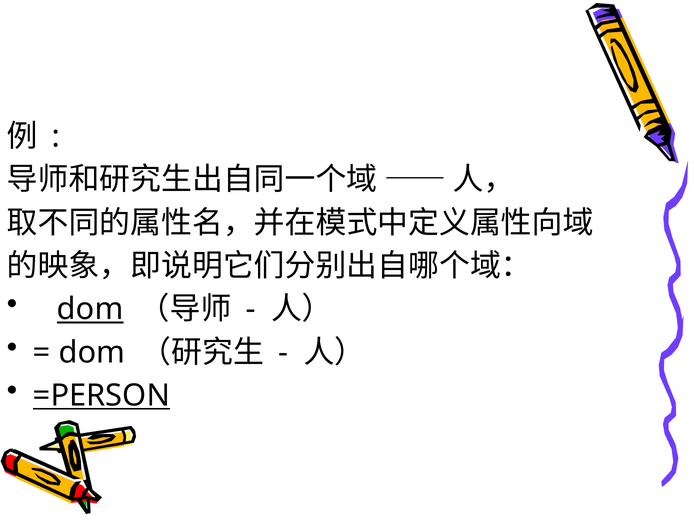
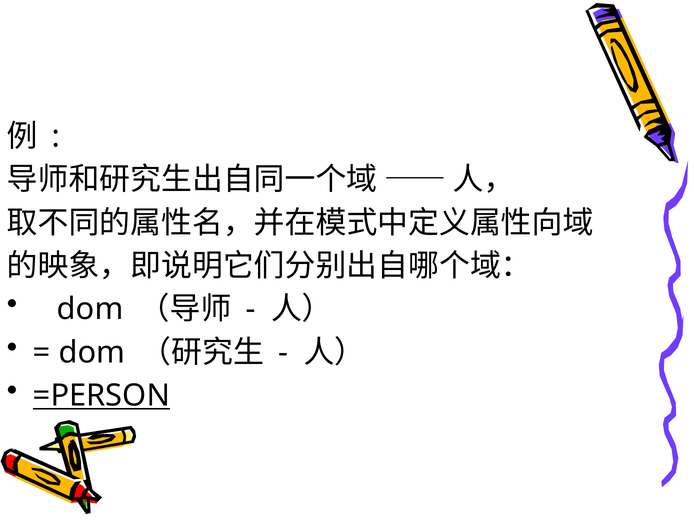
dom underline: present -> none (90, 310)
